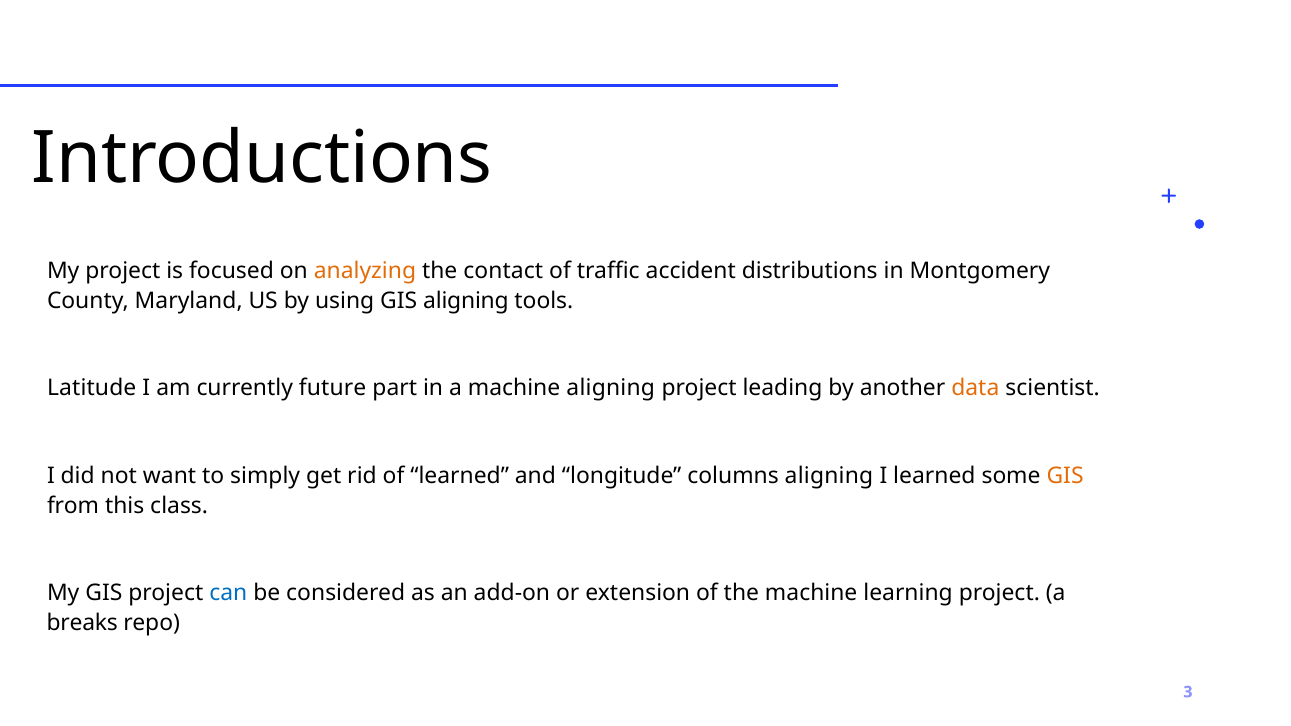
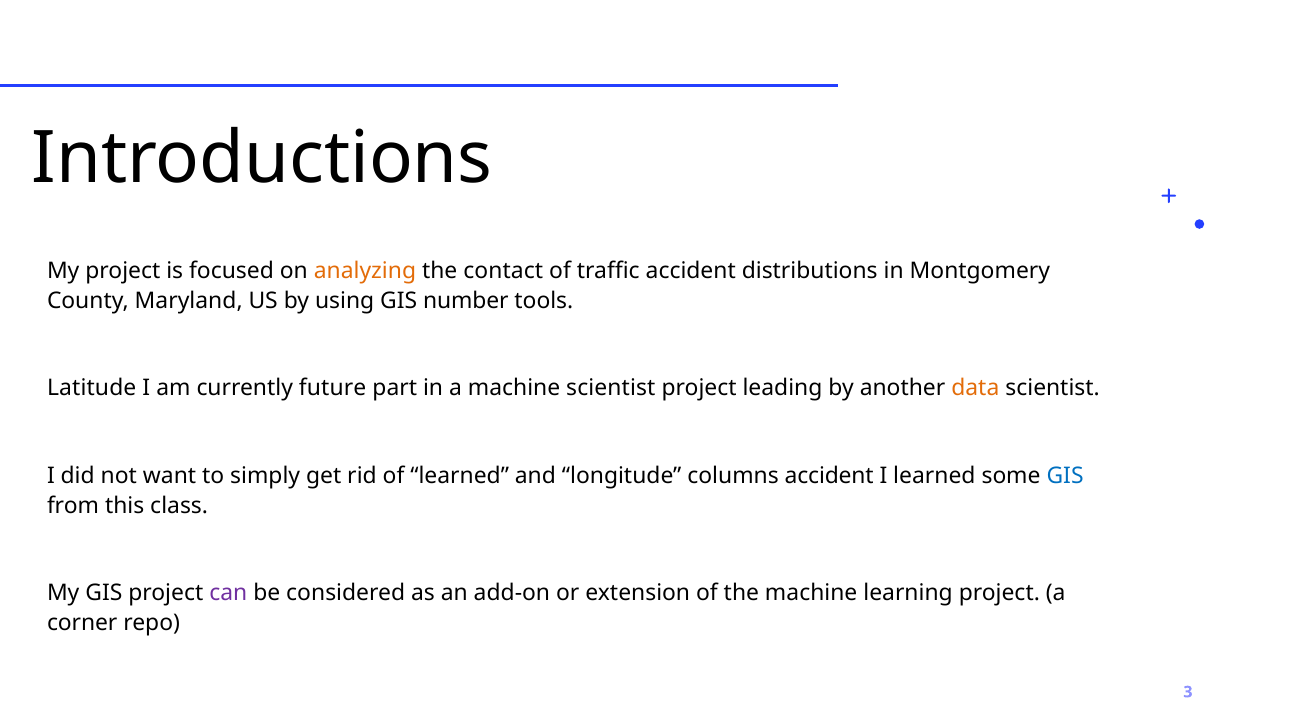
GIS aligning: aligning -> number (466, 301)
machine aligning: aligning -> scientist (611, 388)
columns aligning: aligning -> accident (829, 476)
GIS colour: orange -> blue (1065, 476)
can colour: blue -> purple (228, 593)
breaks: breaks -> corner (82, 623)
